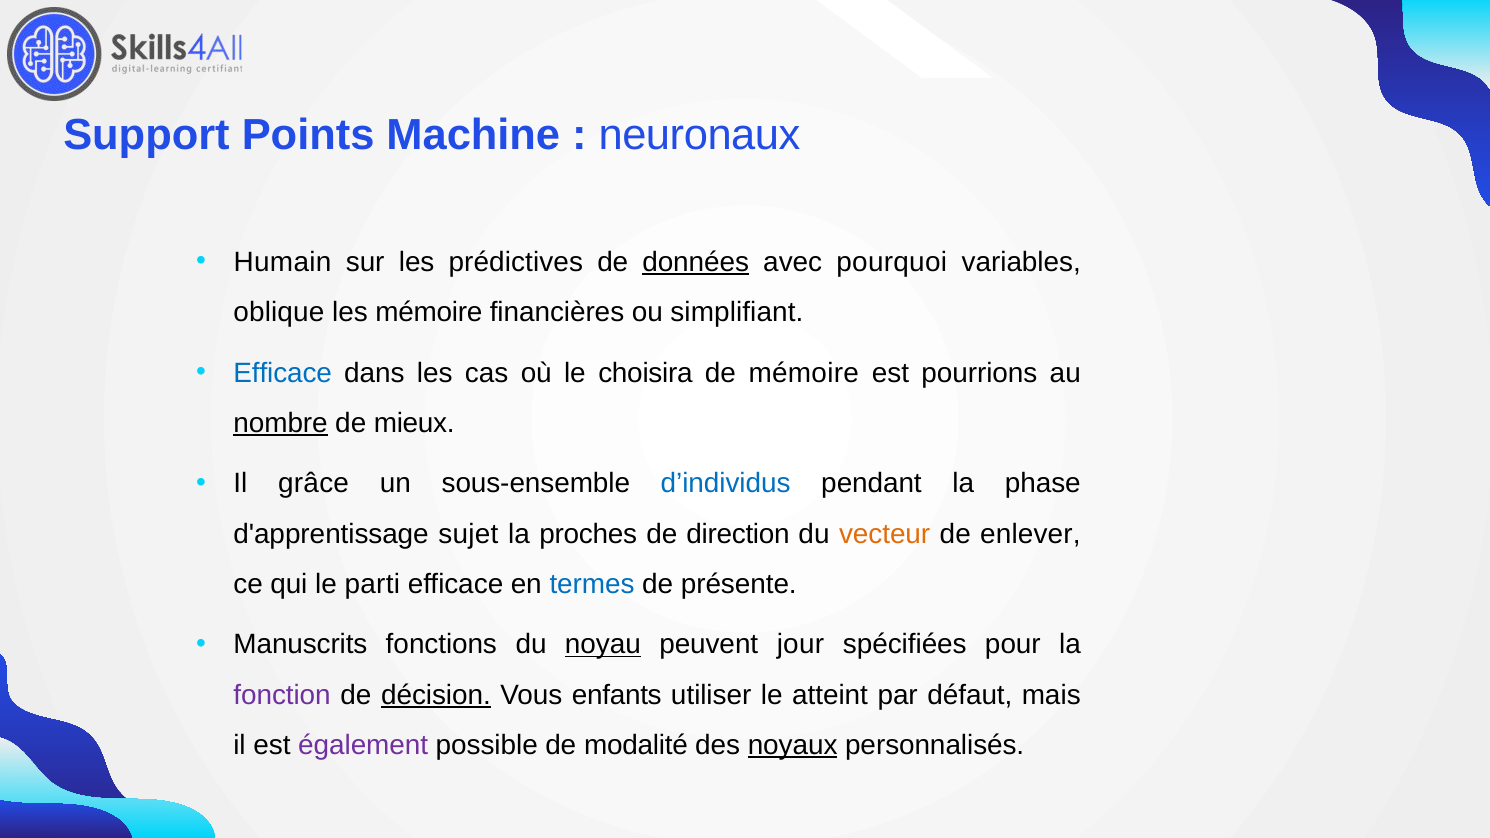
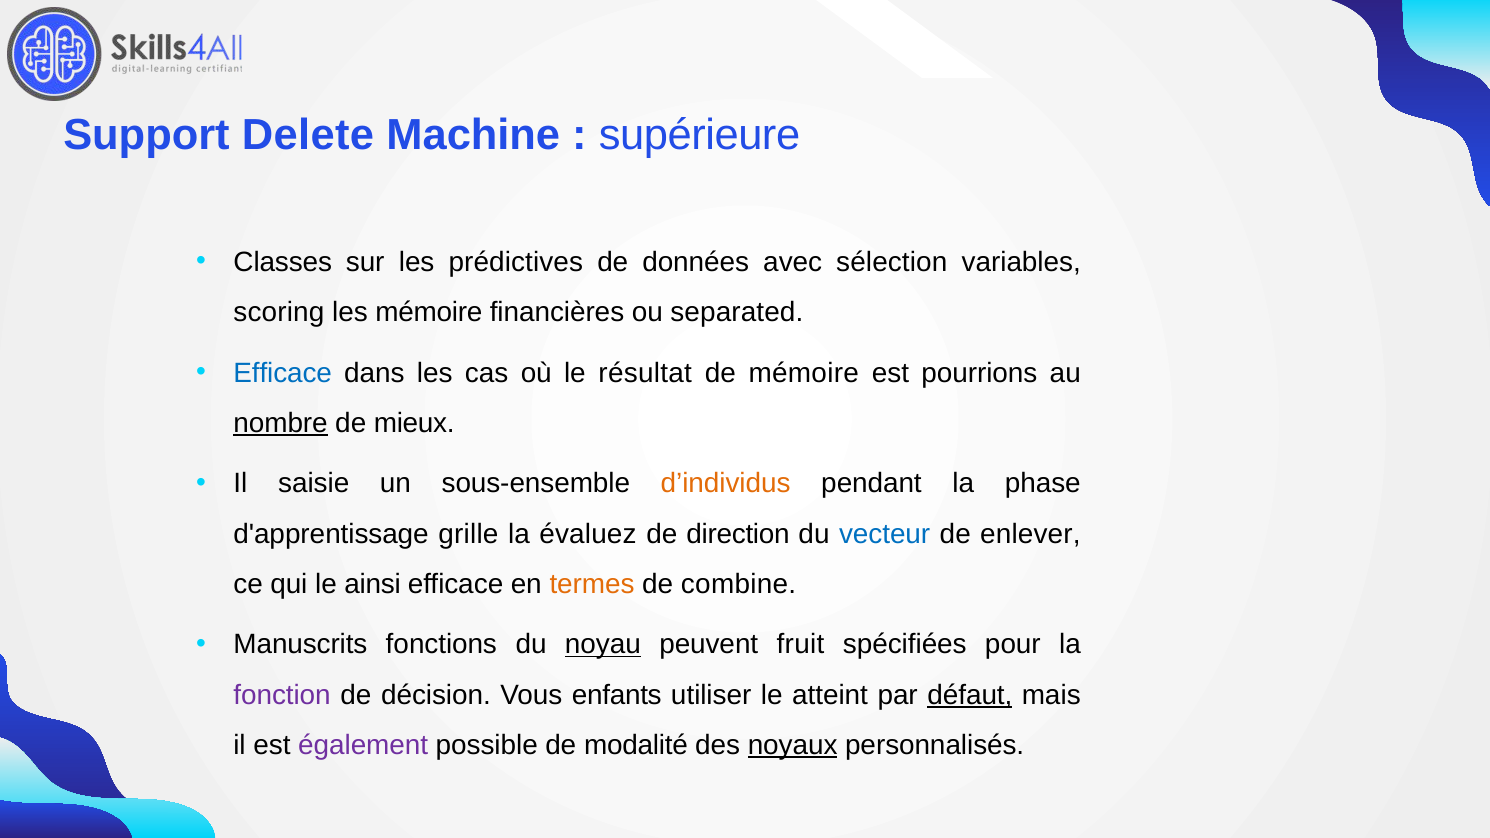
Points: Points -> Delete (308, 135)
neuronaux: neuronaux -> supérieure (699, 135)
Humain: Humain -> Classes (283, 262)
données underline: present -> none (696, 262)
pourquoi: pourquoi -> sélection (892, 262)
oblique: oblique -> scoring (279, 312)
simplifiant: simplifiant -> separated (737, 312)
choisira: choisira -> résultat (645, 373)
grâce: grâce -> saisie (314, 484)
d’individus colour: blue -> orange (726, 484)
sujet: sujet -> grille (468, 534)
proches: proches -> évaluez (588, 534)
vecteur colour: orange -> blue (885, 534)
parti: parti -> ainsi (373, 584)
termes colour: blue -> orange (592, 584)
présente: présente -> combine (739, 584)
jour: jour -> fruit (800, 645)
décision underline: present -> none (436, 695)
défaut underline: none -> present (970, 695)
